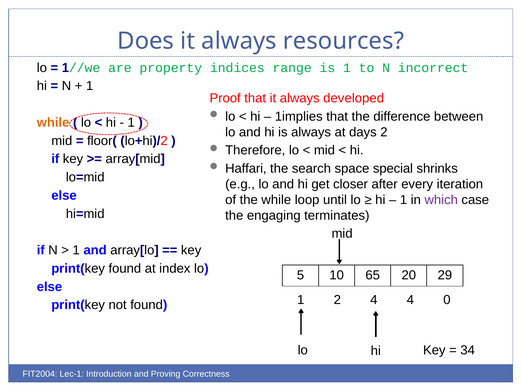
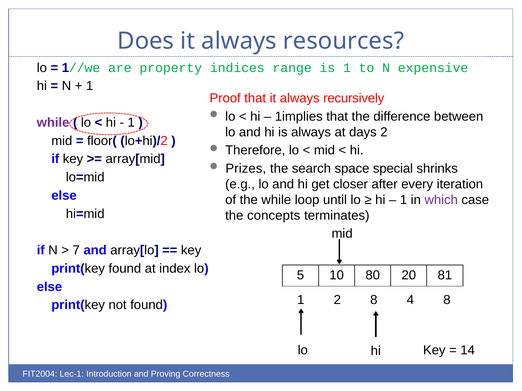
incorrect: incorrect -> expensive (433, 68)
developed: developed -> recursively (354, 98)
while colour: orange -> purple (53, 123)
Haffari: Haffari -> Prizes (246, 169)
engaging: engaging -> concepts (274, 216)
1: 1 -> 7 (76, 251)
65: 65 -> 80 (373, 275)
29: 29 -> 81 (445, 275)
2 4: 4 -> 8 (374, 300)
4 0: 0 -> 8 (447, 300)
34: 34 -> 14 (468, 351)
